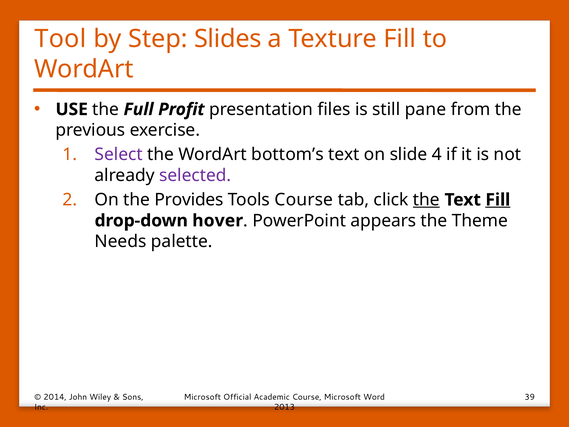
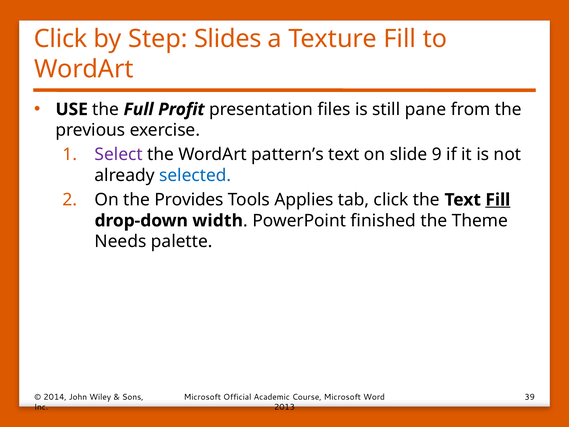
Tool: Tool -> Click (61, 39)
bottom’s: bottom’s -> pattern’s (288, 155)
4: 4 -> 9 (437, 155)
selected colour: purple -> blue (195, 175)
Tools Course: Course -> Applies (304, 200)
the underline: present -> none (426, 200)
hover: hover -> width (218, 221)
appears: appears -> finished (383, 221)
